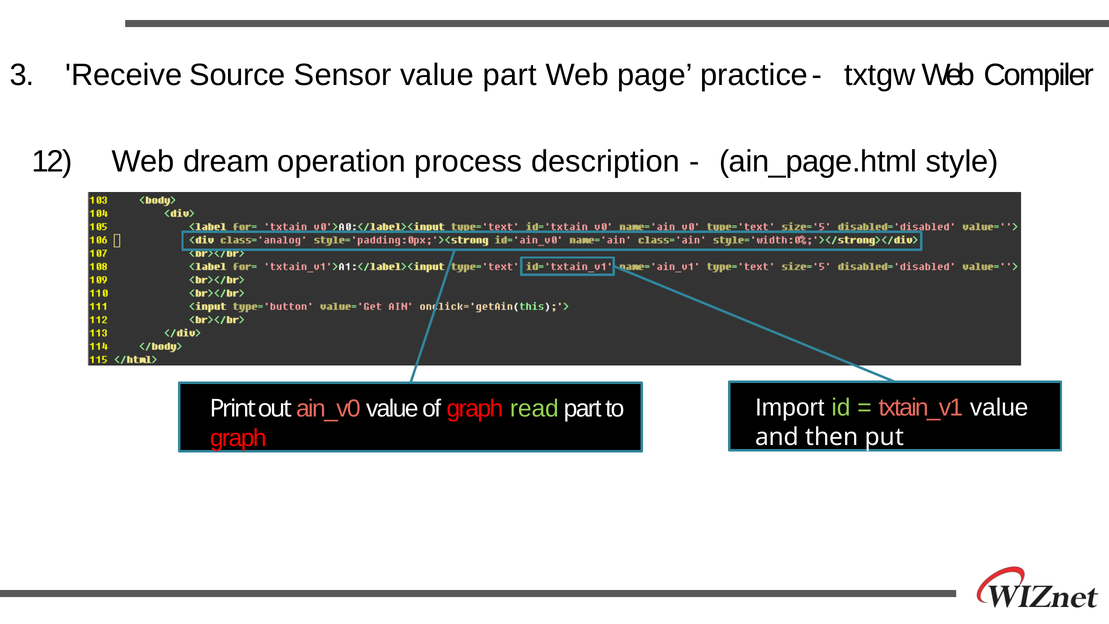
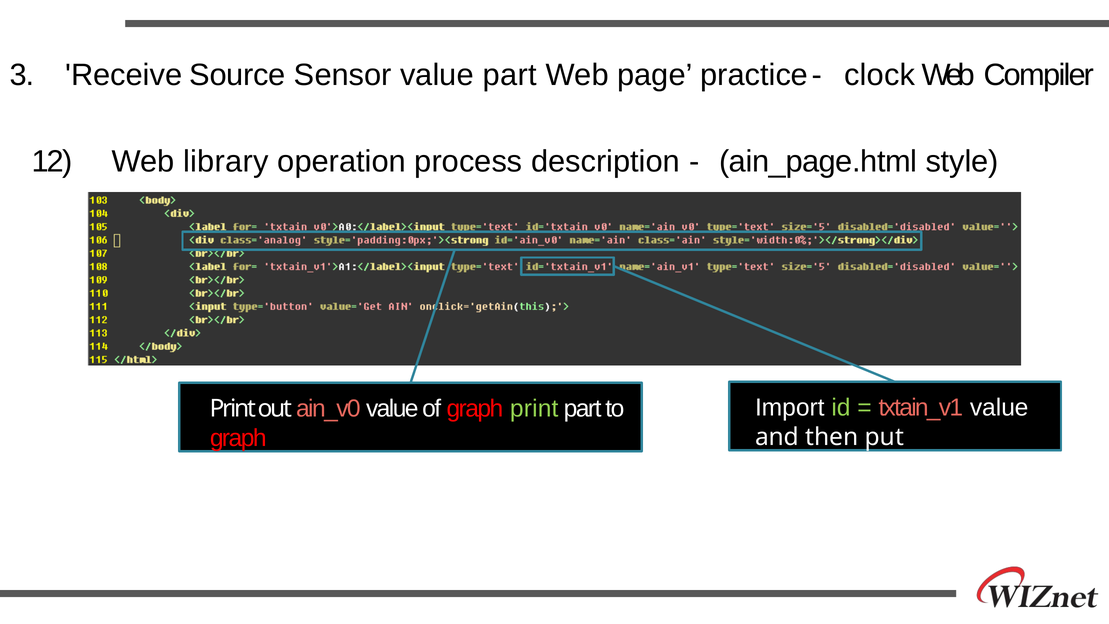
txtgw: txtgw -> clock (880, 75)
dream: dream -> library (226, 162)
graph read: read -> print (534, 408)
